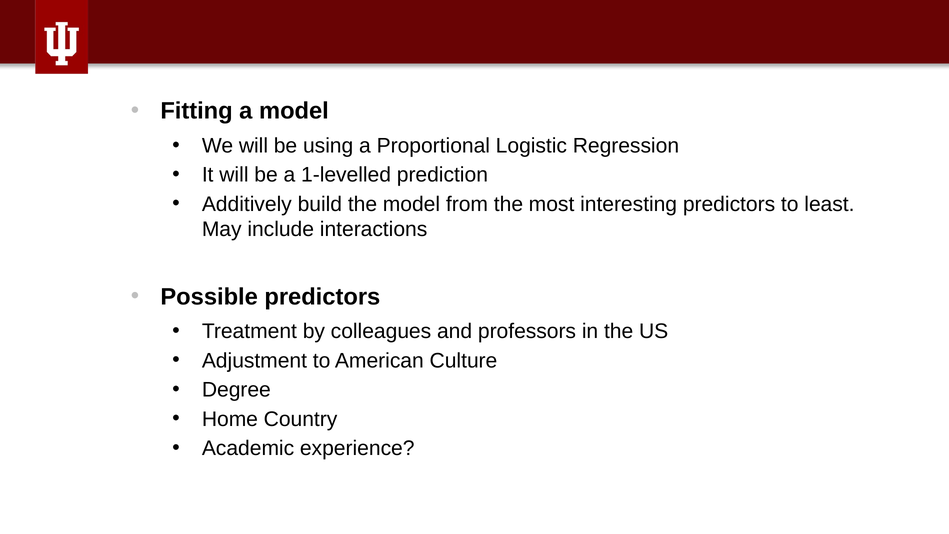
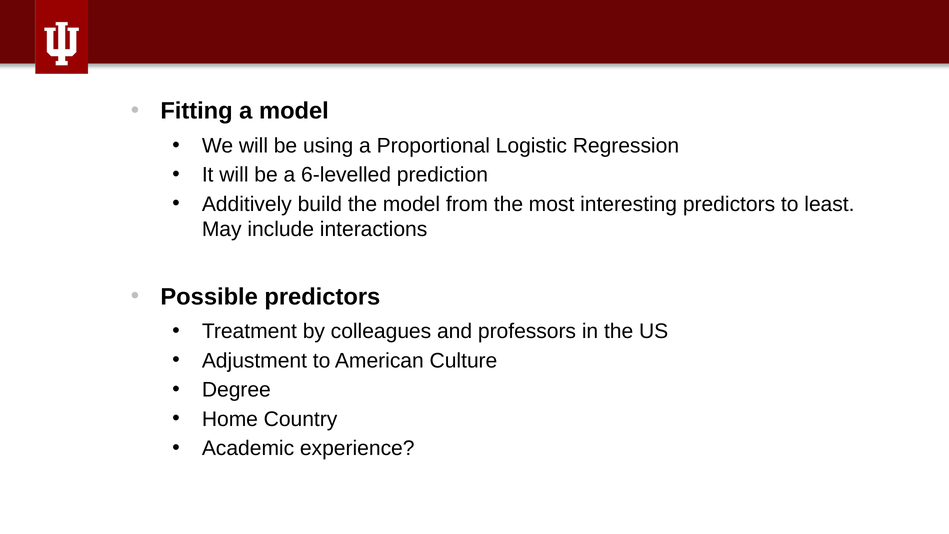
1-levelled: 1-levelled -> 6-levelled (346, 175)
